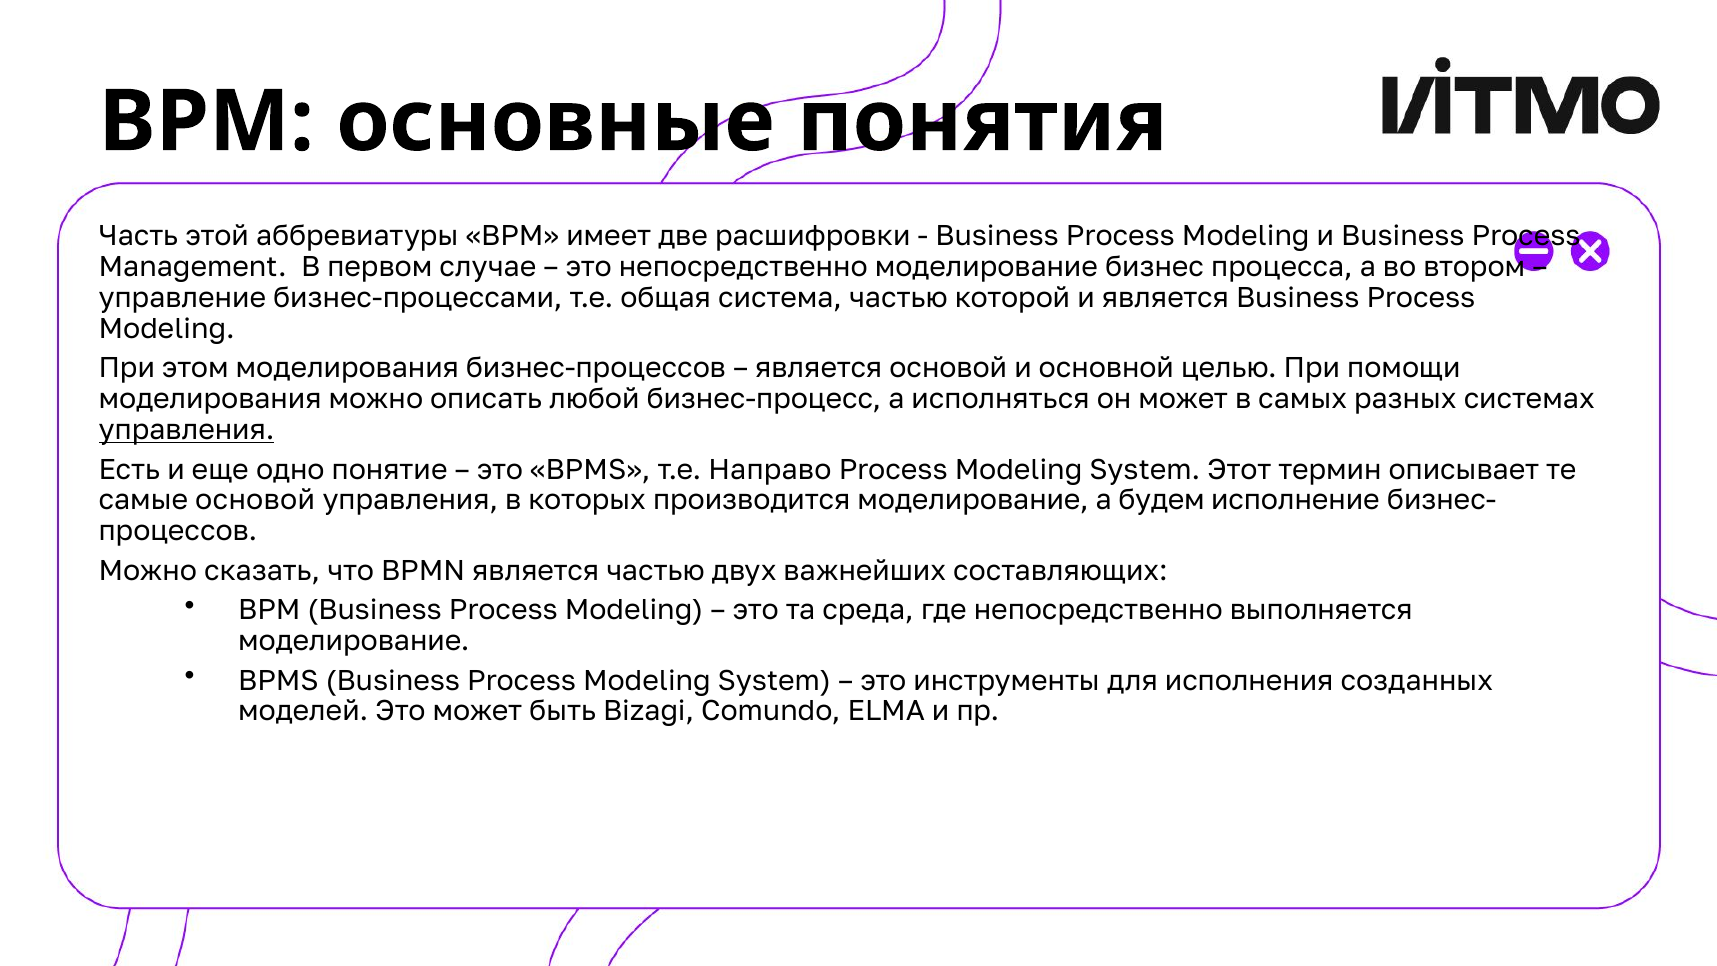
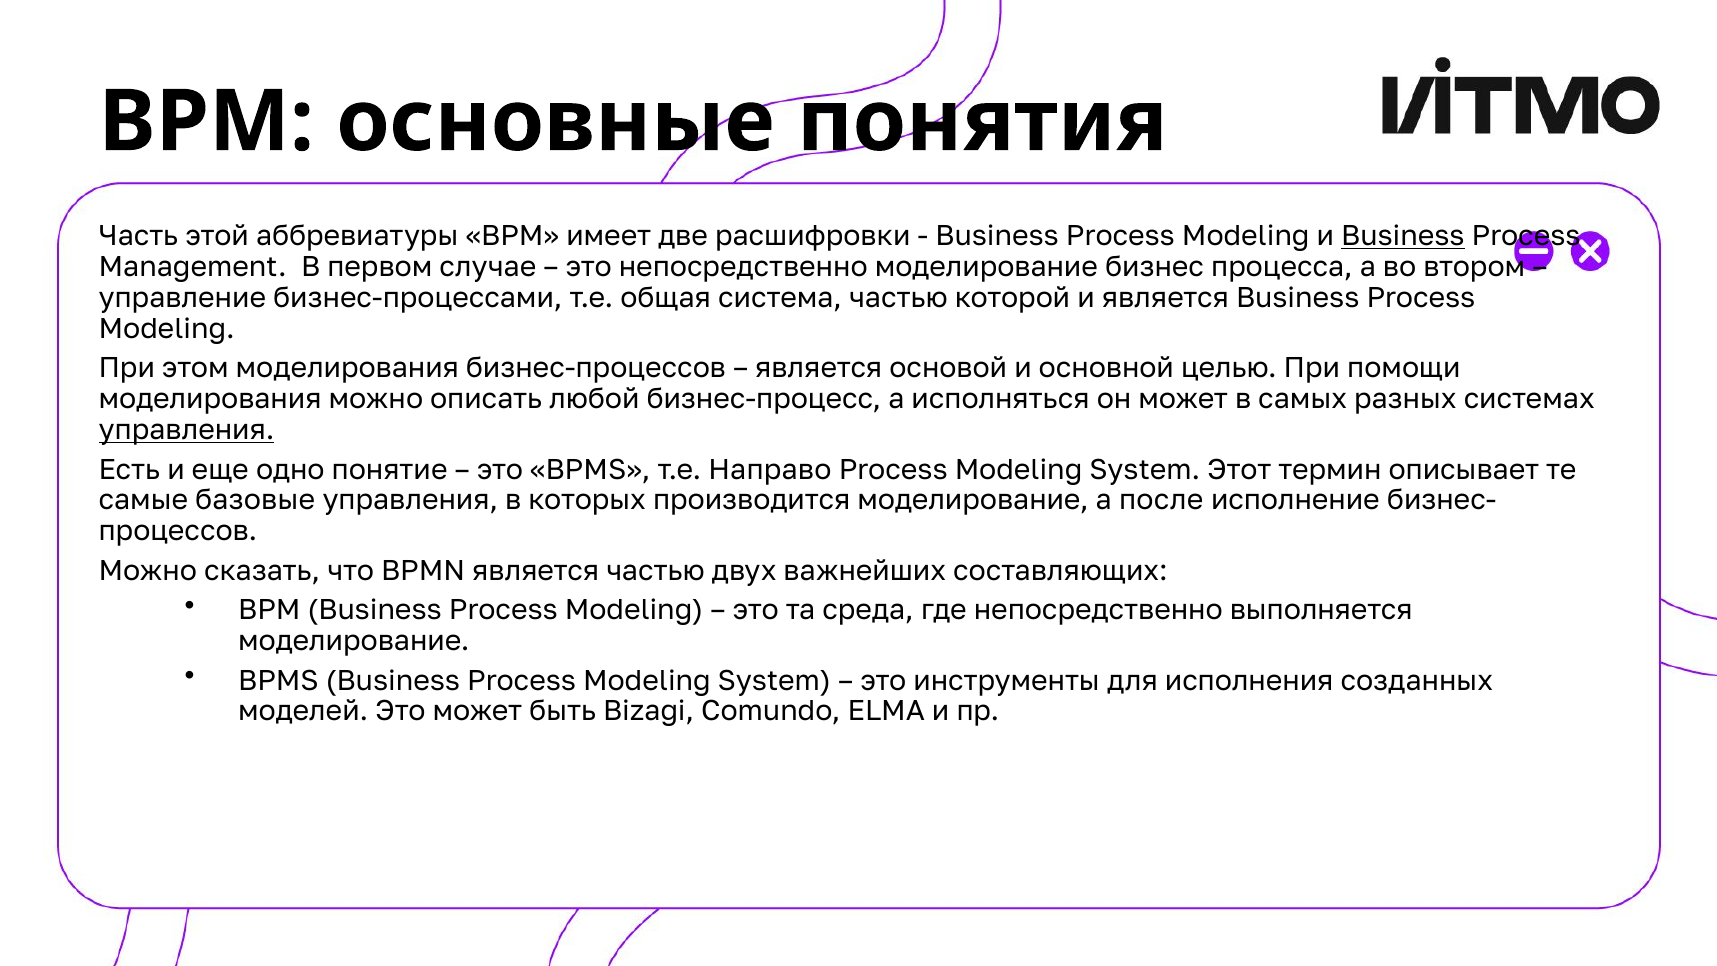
Business underline: none -> present (1403, 236)
самые основой: основой -> базовые (255, 500)
будем: будем -> после (1161, 500)
